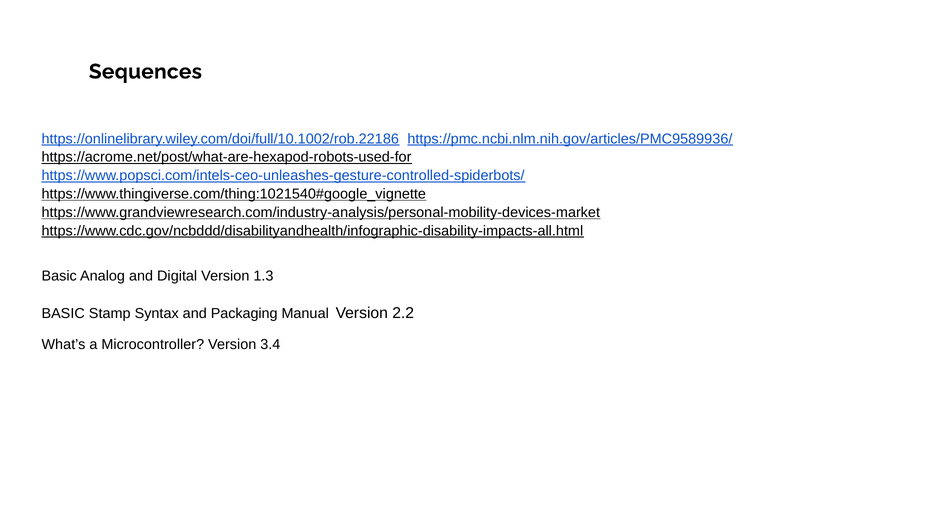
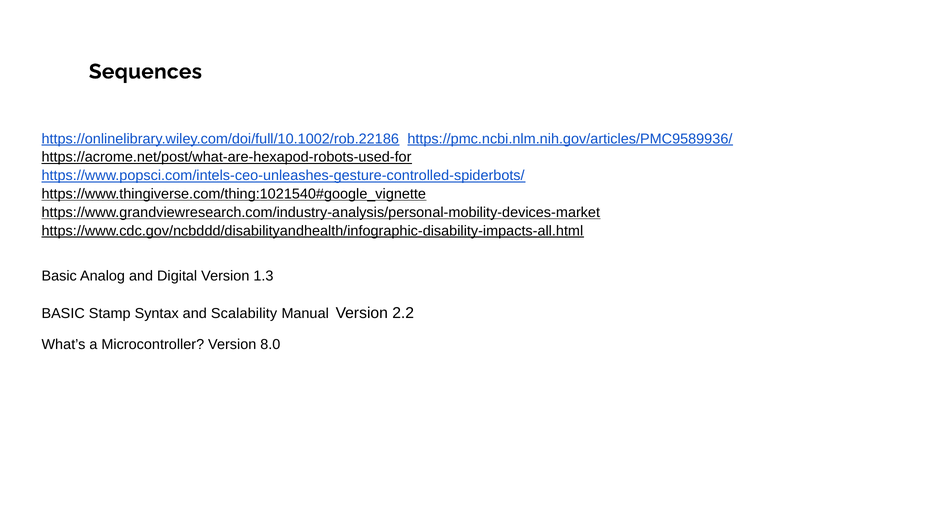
Packaging: Packaging -> Scalability (244, 314)
3.4: 3.4 -> 8.0 (270, 345)
